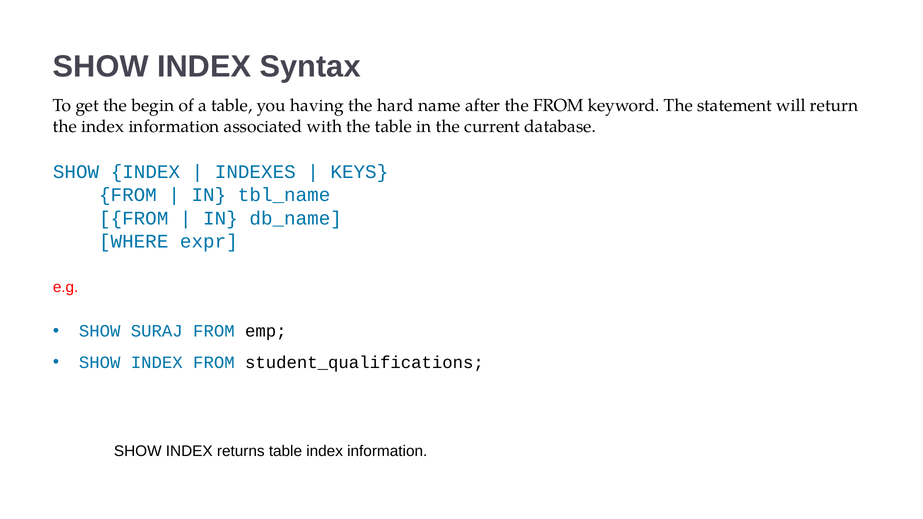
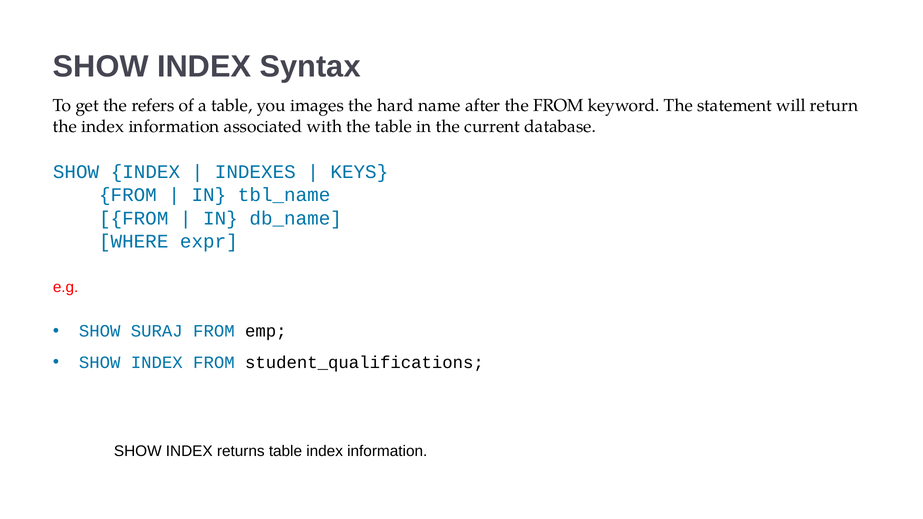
begin: begin -> refers (153, 106)
having: having -> images (317, 106)
